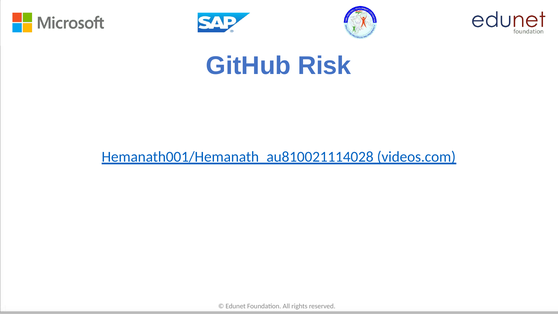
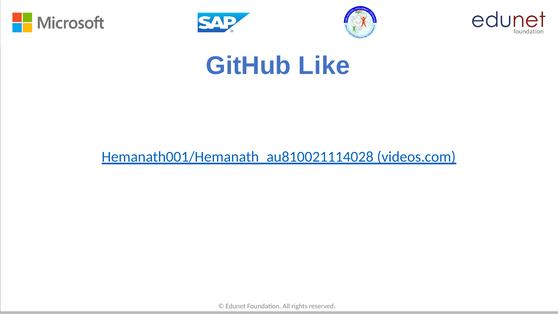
Risk: Risk -> Like (324, 66)
